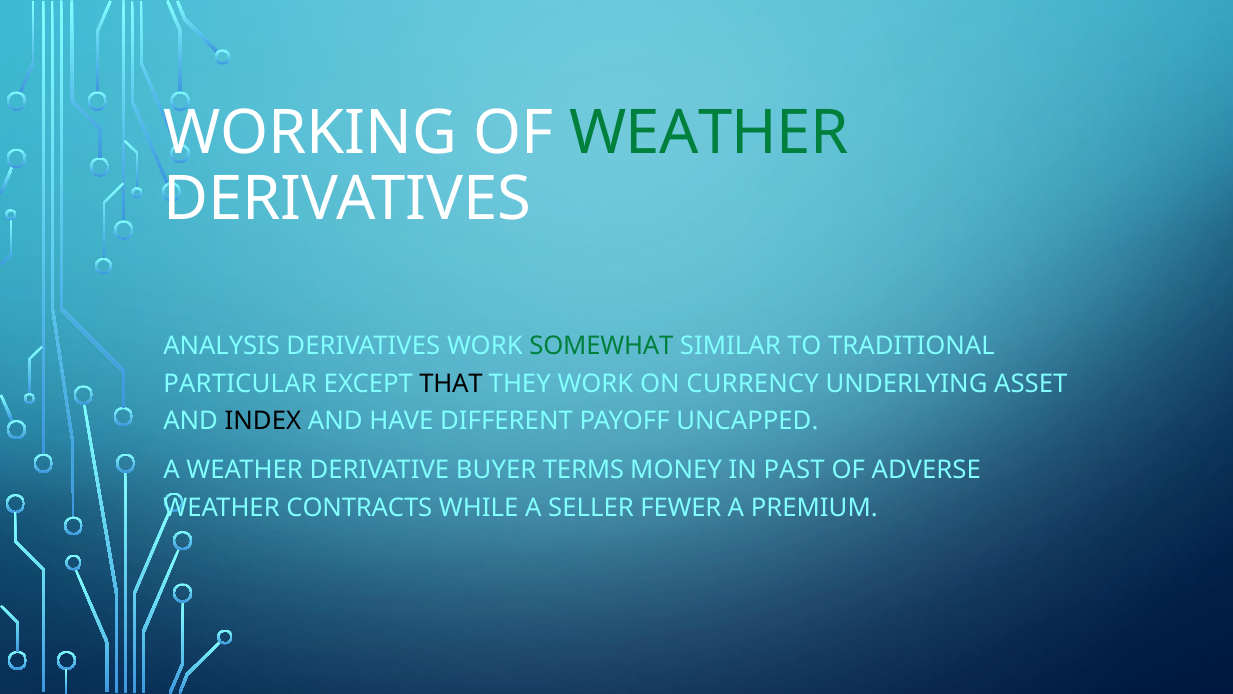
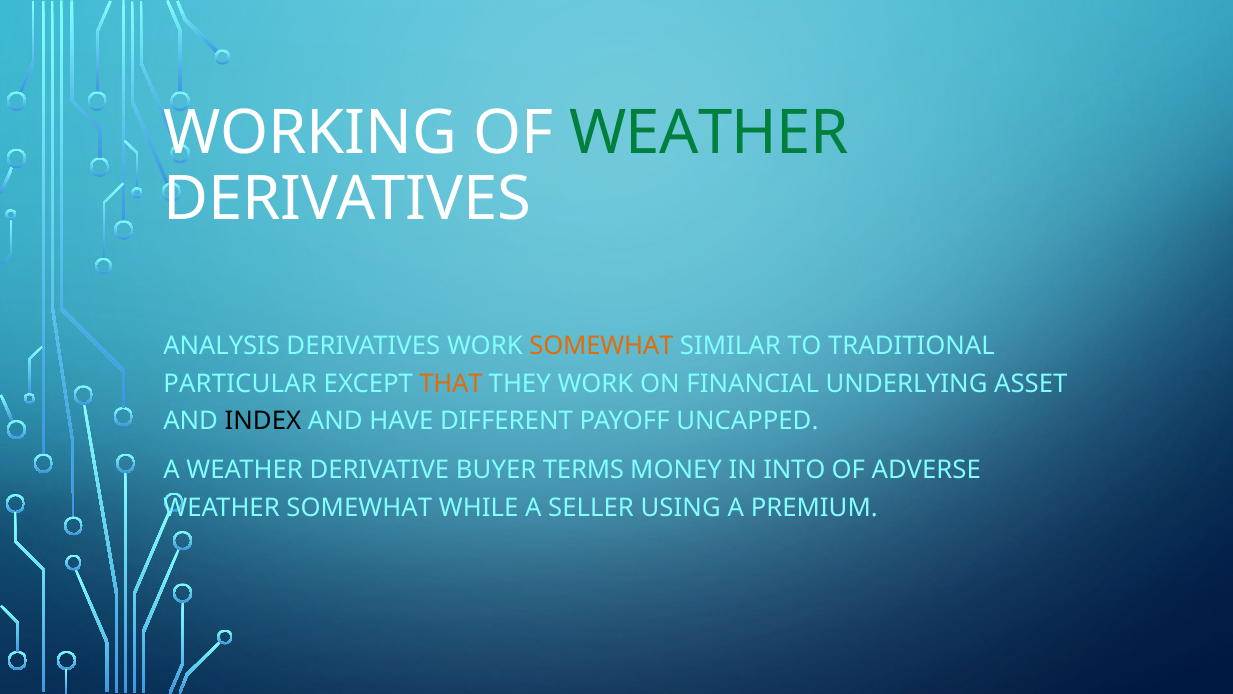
SOMEWHAT colour: green -> orange (601, 346)
THAT colour: black -> orange (451, 383)
CURRENCY: CURRENCY -> FINANCIAL (753, 383)
PAST: PAST -> INTO (794, 470)
WEATHER CONTRACTS: CONTRACTS -> SOMEWHAT (359, 507)
FEWER: FEWER -> USING (681, 507)
